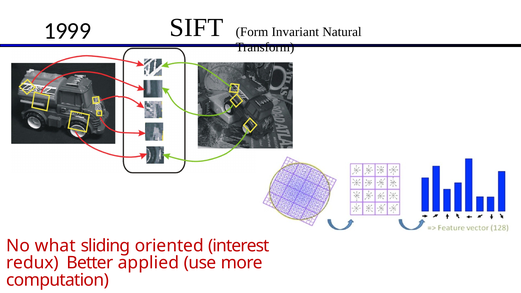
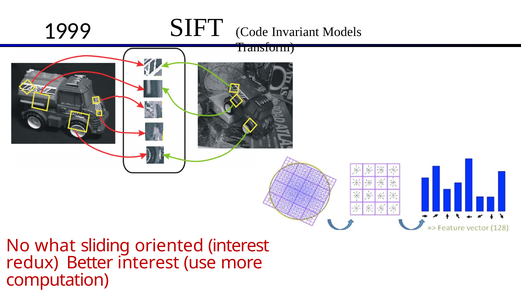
Form: Form -> Code (252, 32)
Natural: Natural -> Models (342, 32)
Better applied: applied -> interest (149, 263)
